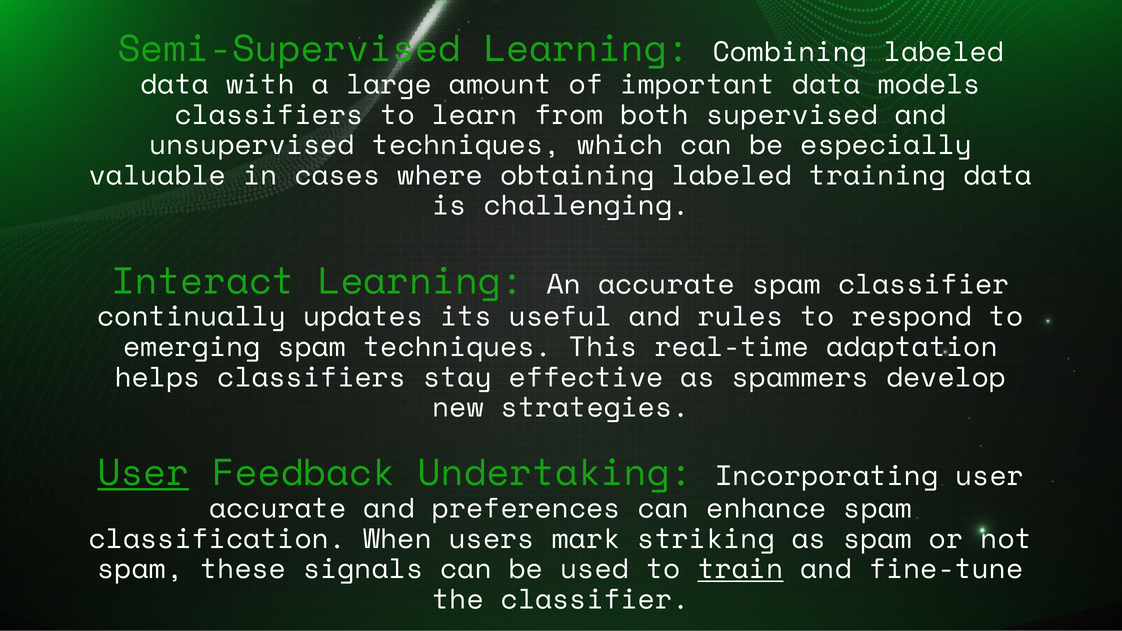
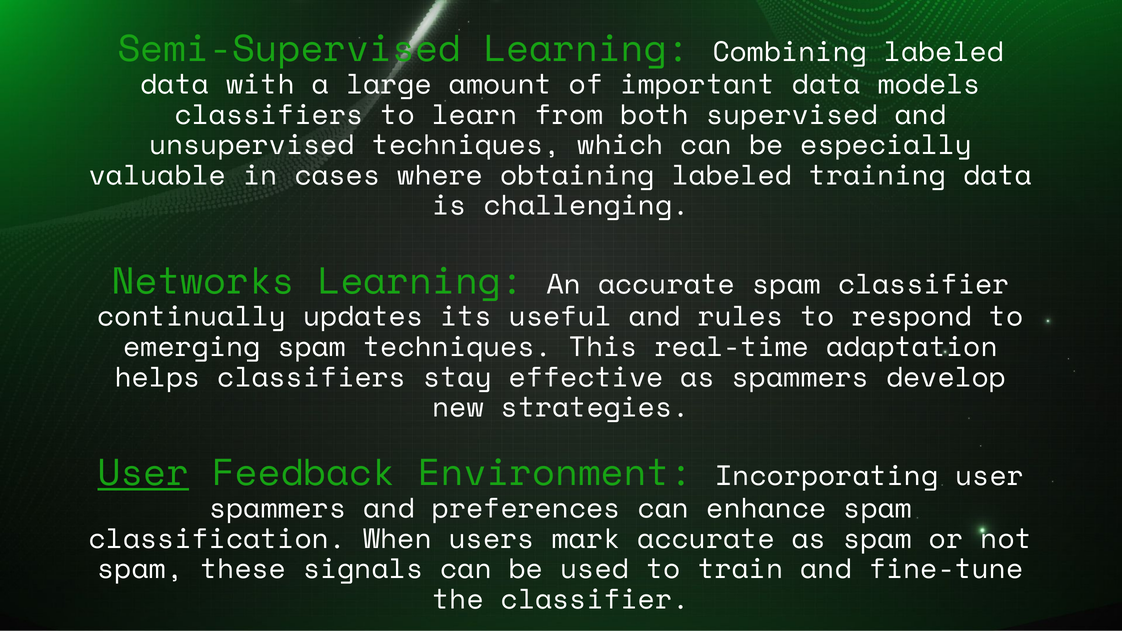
Interact: Interact -> Networks (203, 281)
Undertaking: Undertaking -> Environment (555, 473)
accurate: accurate -> spammers (278, 509)
mark striking: striking -> accurate (706, 539)
train underline: present -> none (740, 569)
